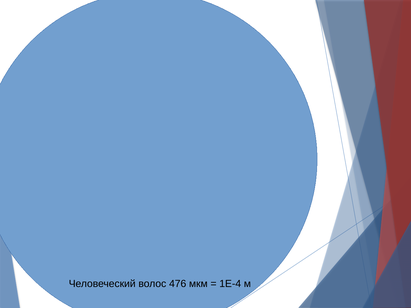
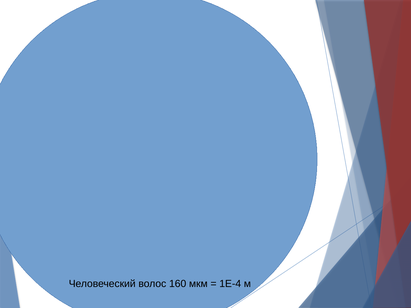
476: 476 -> 160 (178, 284)
